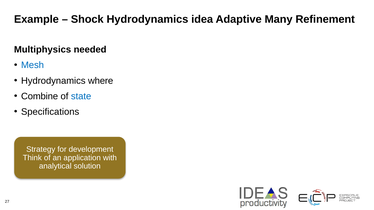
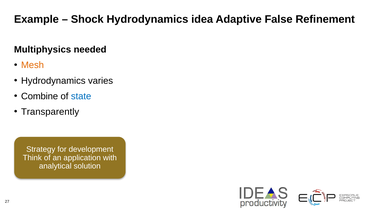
Many: Many -> False (279, 19)
Mesh colour: blue -> orange (33, 65)
where: where -> varies (101, 81)
Specifications: Specifications -> Transparently (50, 112)
